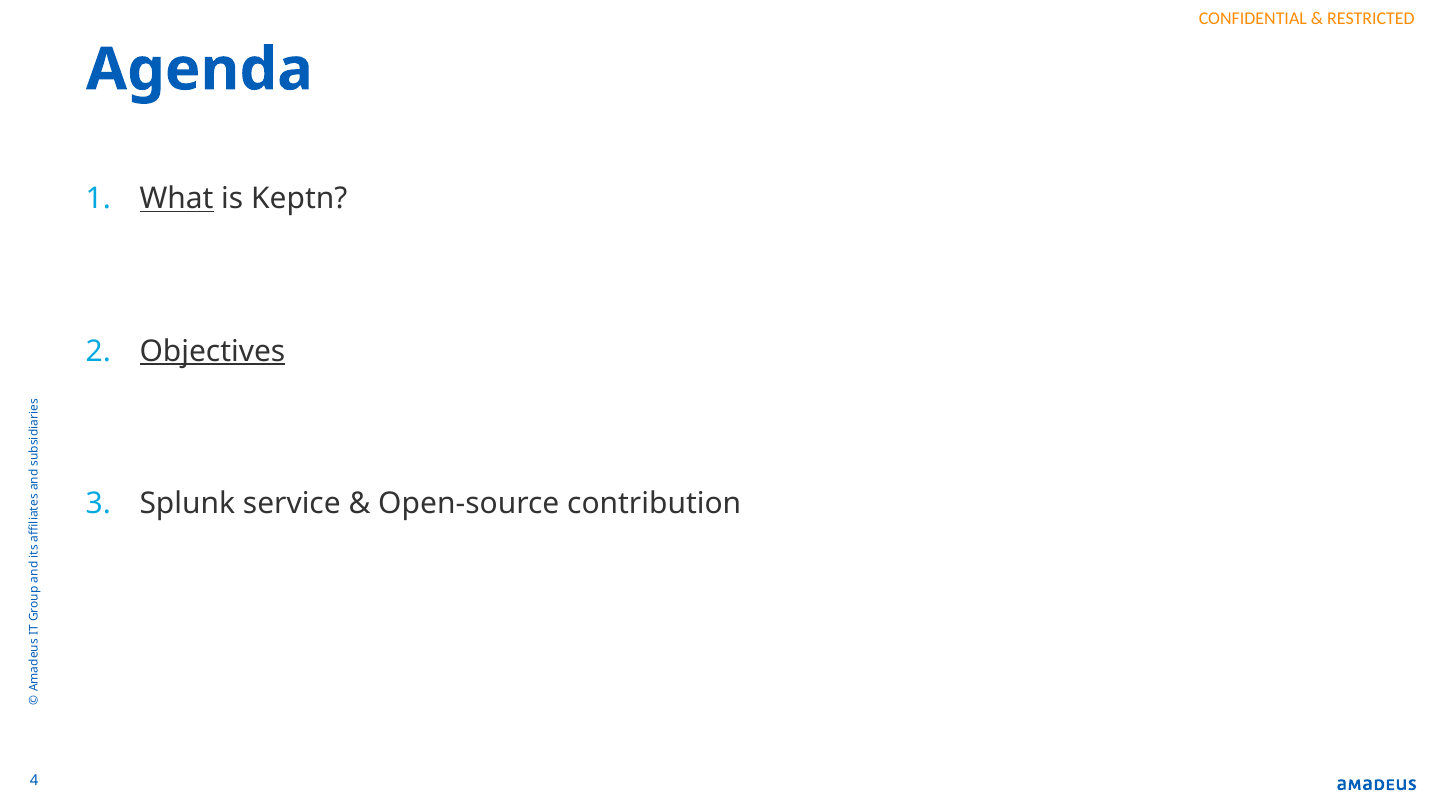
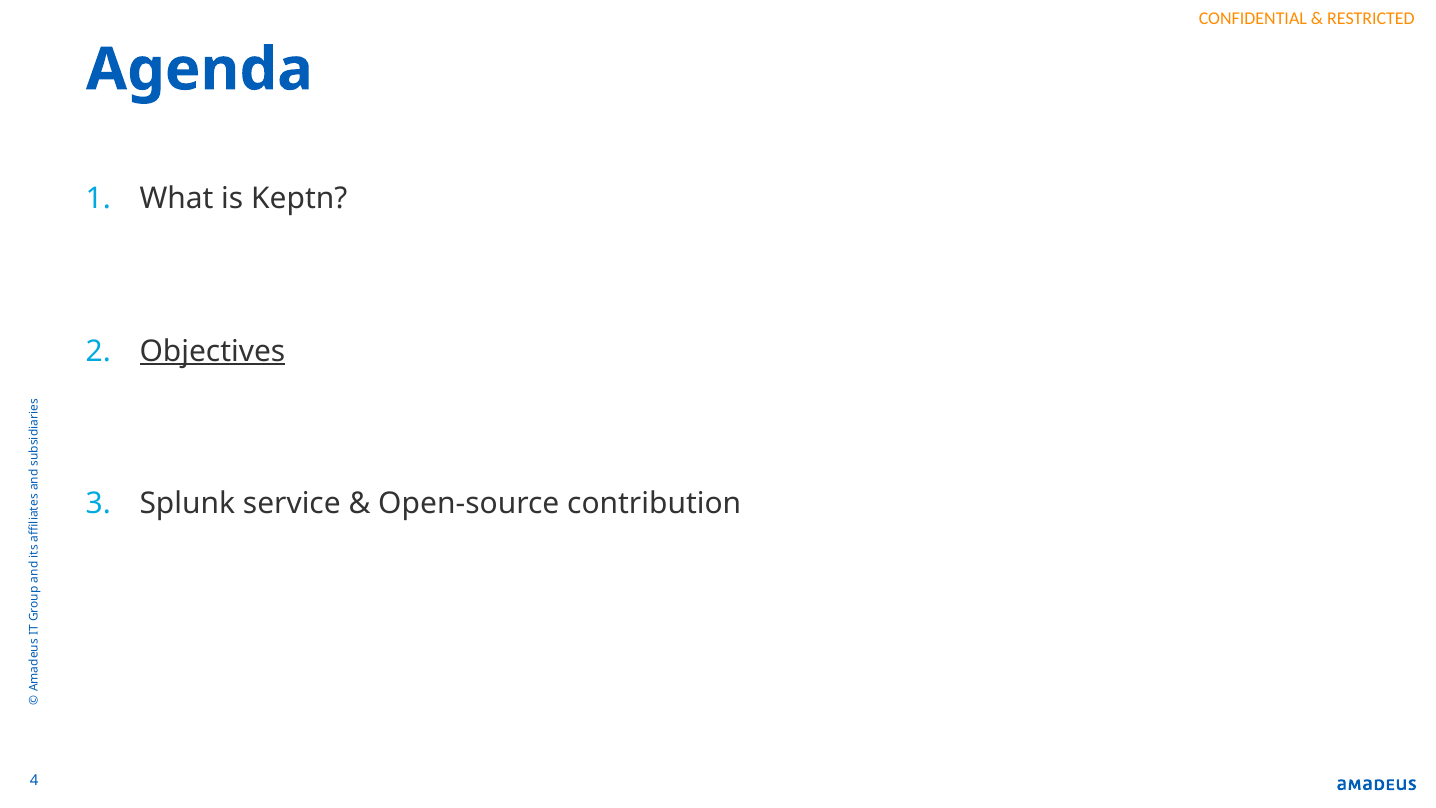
What underline: present -> none (177, 199)
